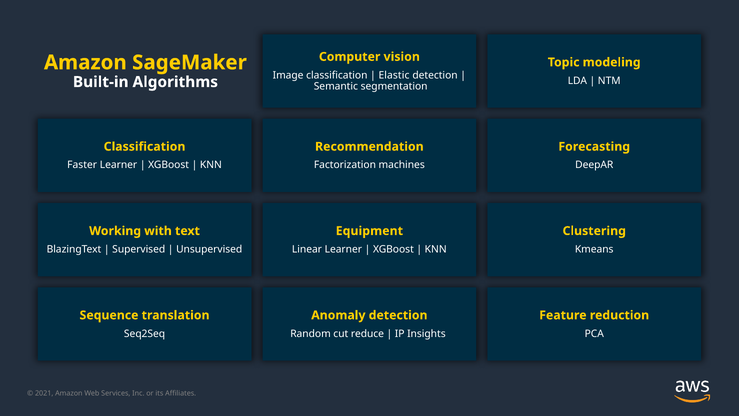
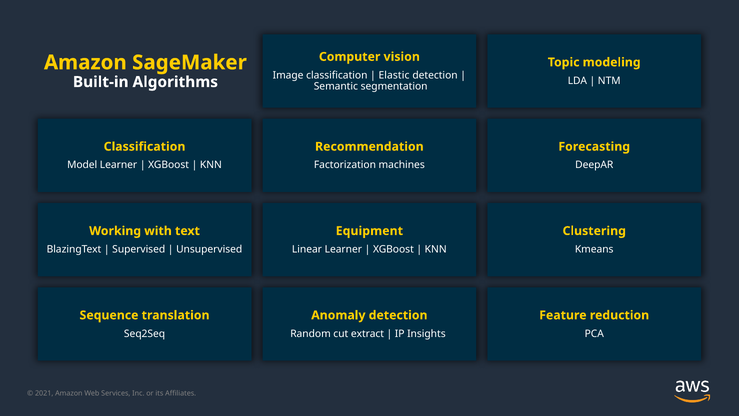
Faster: Faster -> Model (82, 165)
reduce: reduce -> extract (367, 333)
